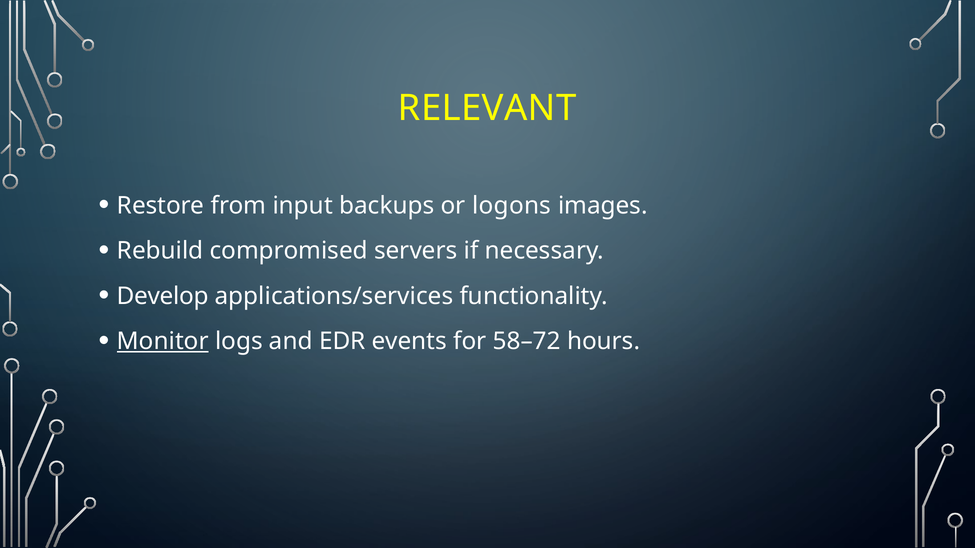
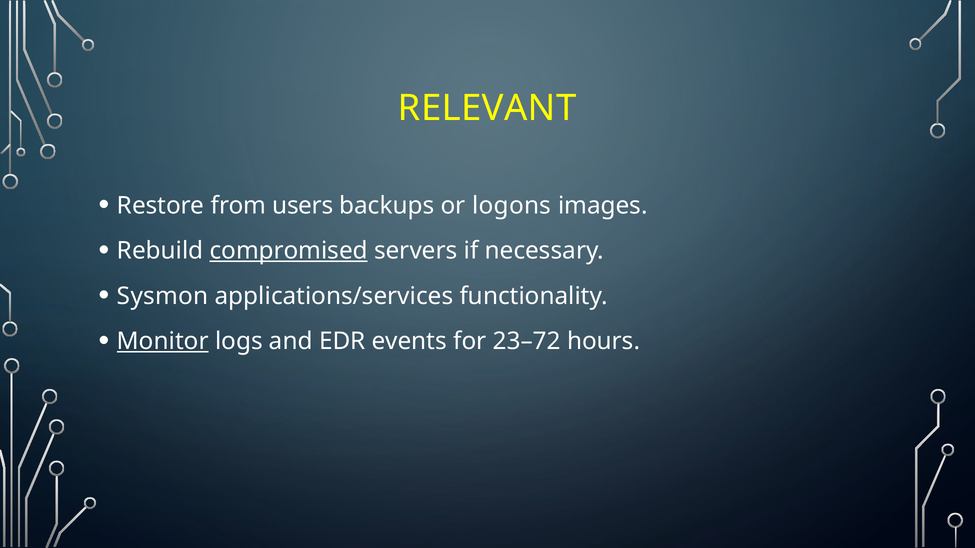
input: input -> users (303, 206)
compromised underline: none -> present (289, 251)
Develop: Develop -> Sysmon (163, 296)
58–72: 58–72 -> 23–72 (527, 342)
